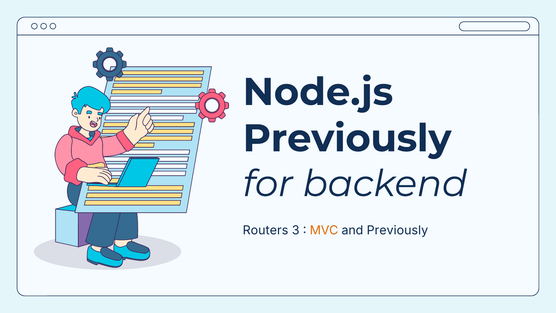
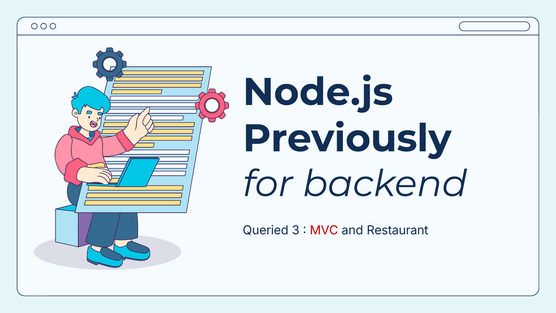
Routers: Routers -> Queried (266, 230)
MVC colour: orange -> red (324, 230)
and Previously: Previously -> Restaurant (398, 230)
